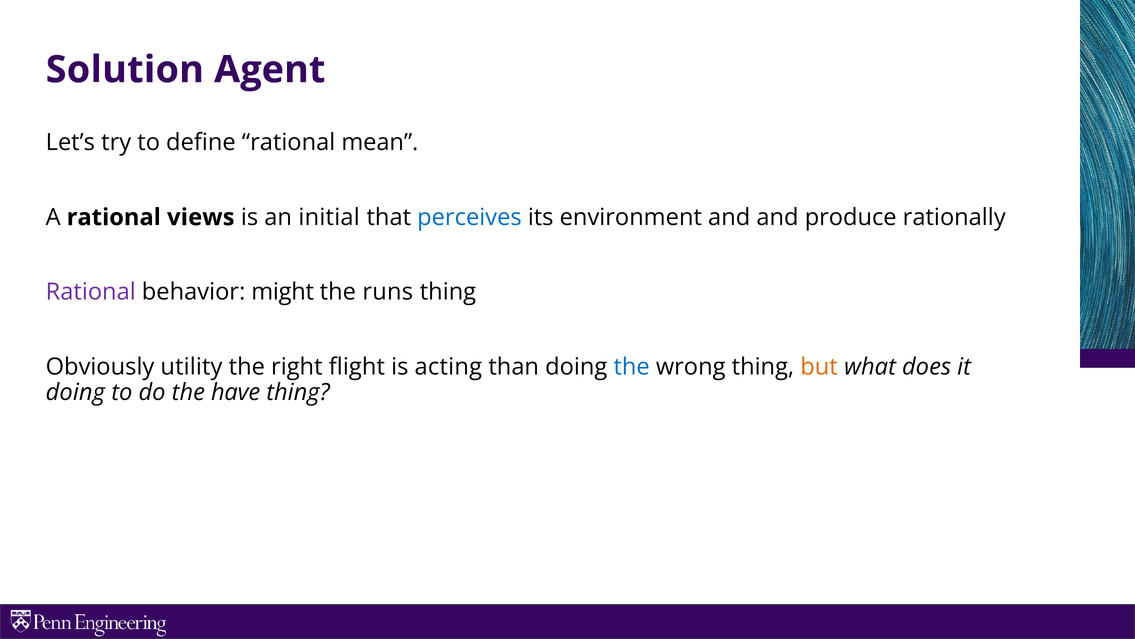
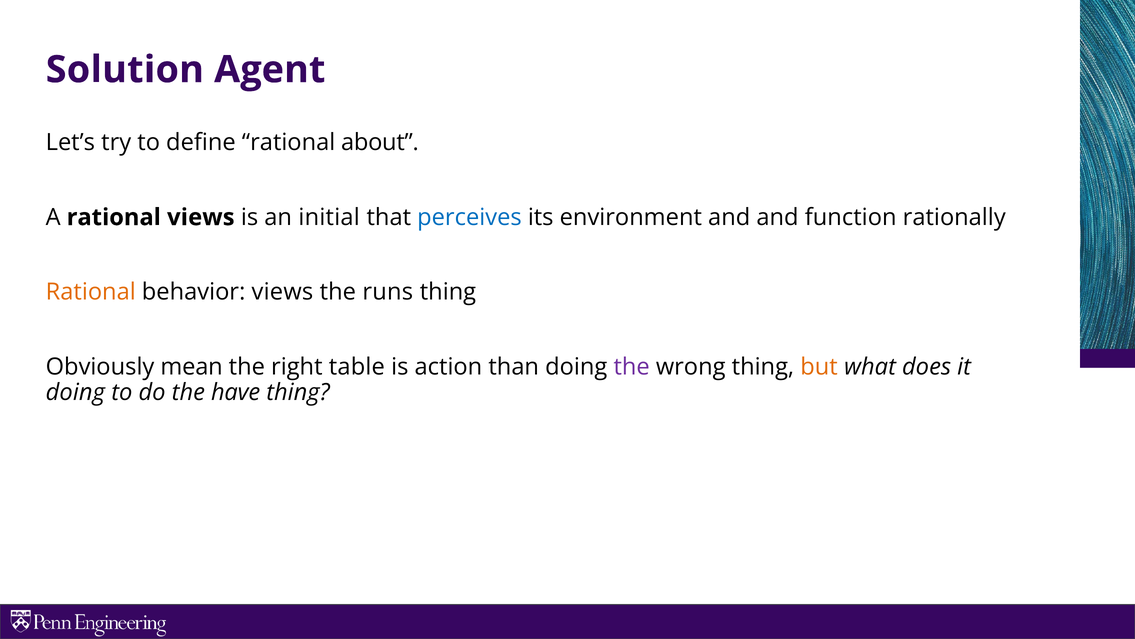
mean: mean -> about (380, 142)
produce: produce -> function (851, 217)
Rational colour: purple -> orange (91, 292)
behavior might: might -> views (282, 292)
utility: utility -> mean (192, 367)
flight: flight -> table (357, 367)
acting: acting -> action (448, 367)
the colour: blue -> purple (632, 367)
